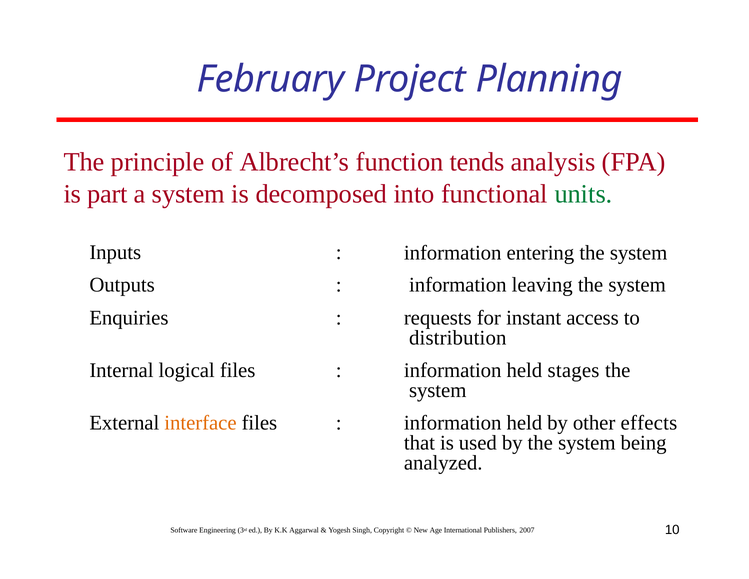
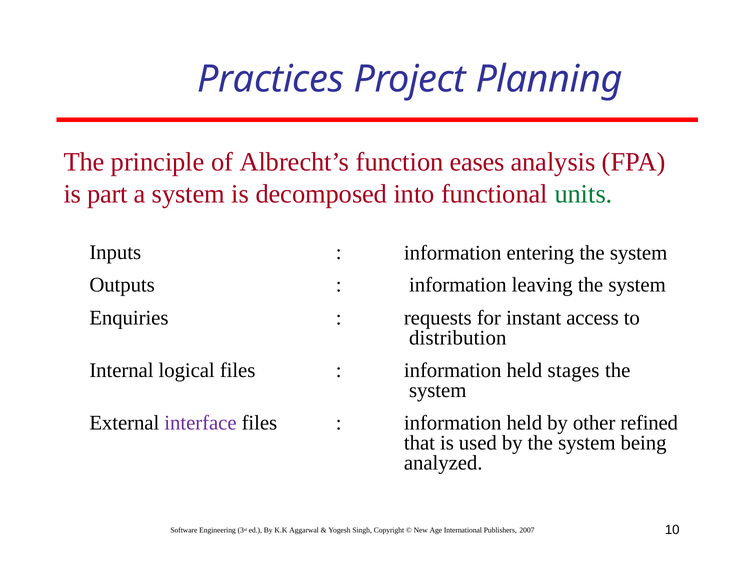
February: February -> Practices (271, 79)
tends: tends -> eases (477, 162)
interface colour: orange -> purple (200, 423)
effects: effects -> refined (649, 423)
